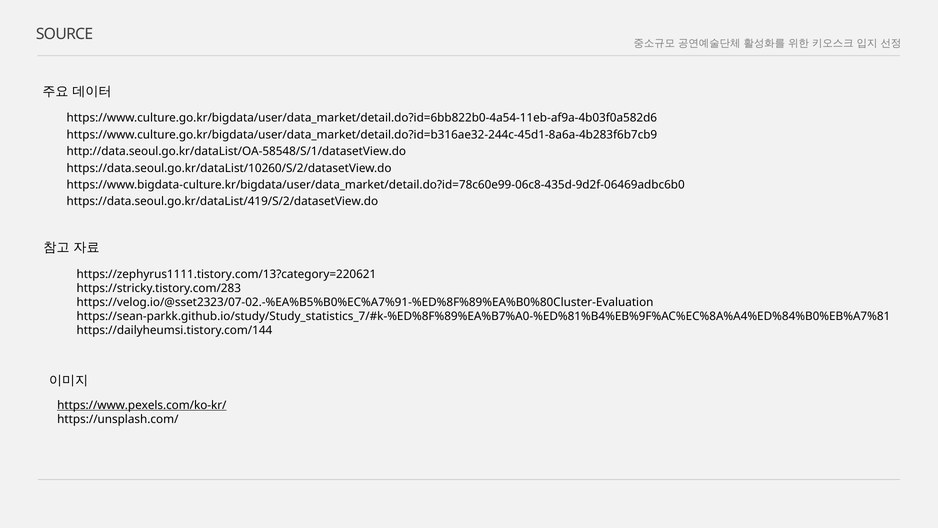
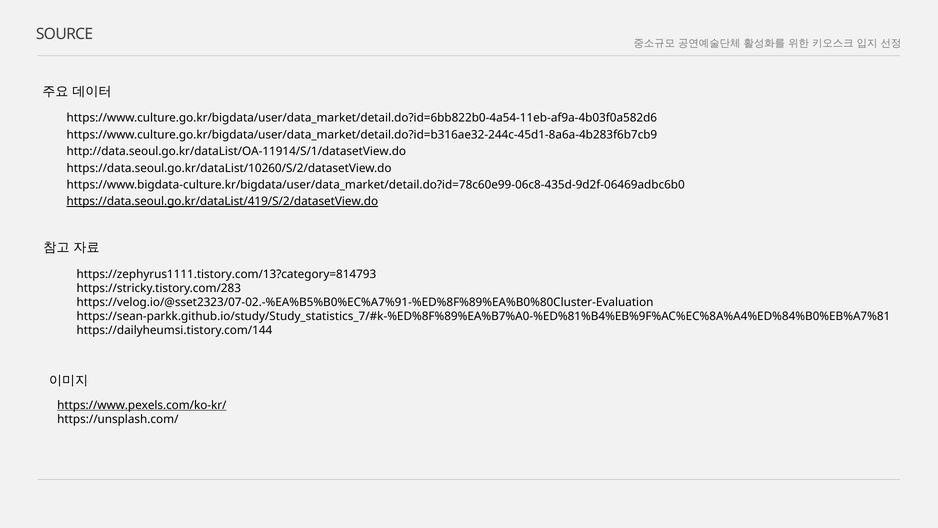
http://data.seoul.go.kr/dataList/OA-58548/S/1/datasetView.do: http://data.seoul.go.kr/dataList/OA-58548/S/1/datasetView.do -> http://data.seoul.go.kr/dataList/OA-11914/S/1/datasetView.do (236, 151)
https://data.seoul.go.kr/dataList/419/S/2/datasetView.do underline: none -> present (222, 201)
https://zephyrus1111.tistory.com/13?category=220621: https://zephyrus1111.tistory.com/13?category=220621 -> https://zephyrus1111.tistory.com/13?category=814793 (226, 274)
